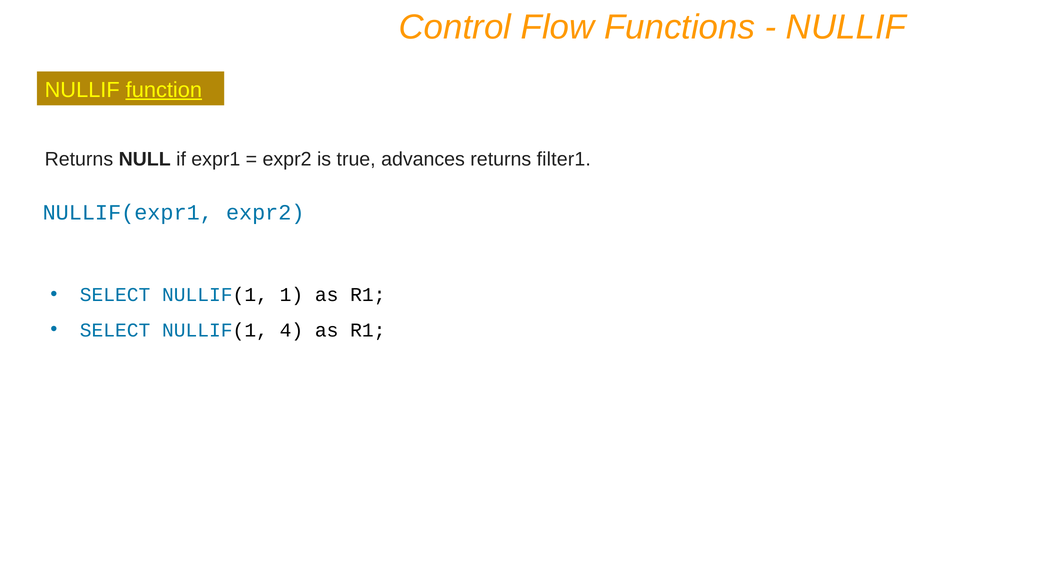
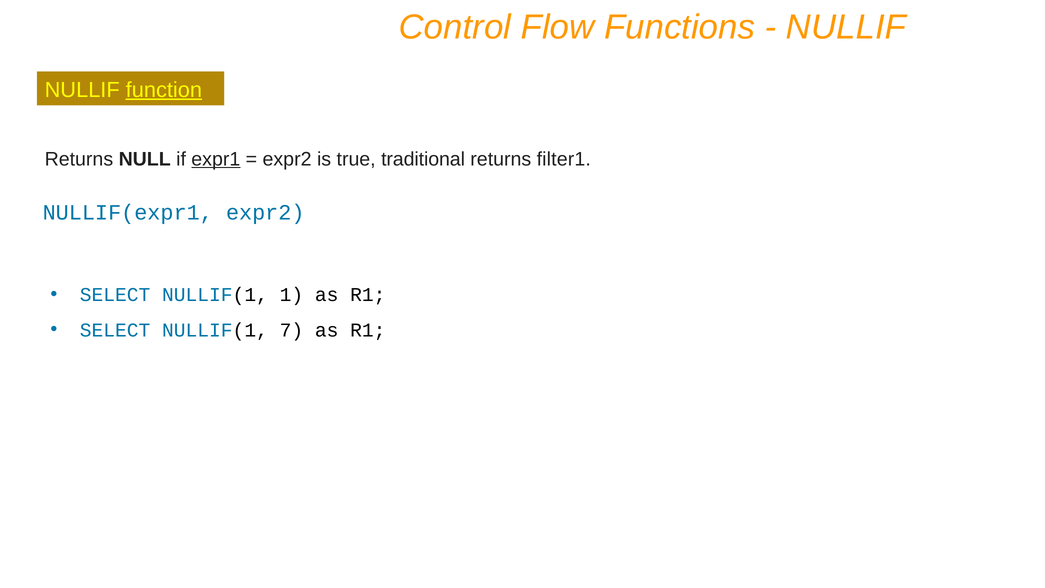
expr1 underline: none -> present (216, 159)
advances: advances -> traditional (423, 159)
4: 4 -> 7 (291, 330)
